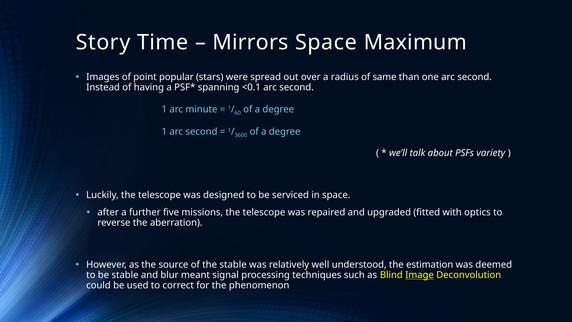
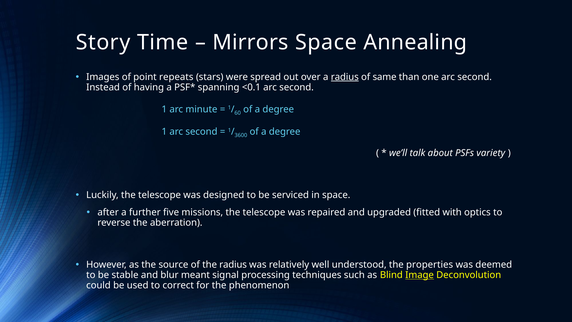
Maximum: Maximum -> Annealing (415, 42)
popular: popular -> repeats (176, 77)
radius underline: none -> present (345, 77)
the stable: stable -> radius (233, 265)
estimation: estimation -> properties (430, 265)
